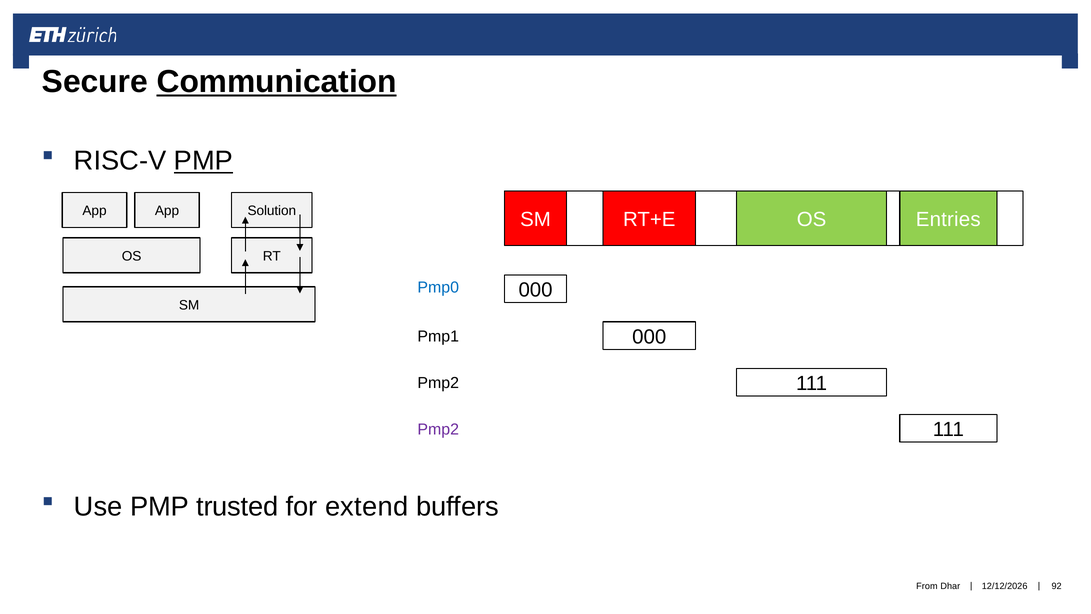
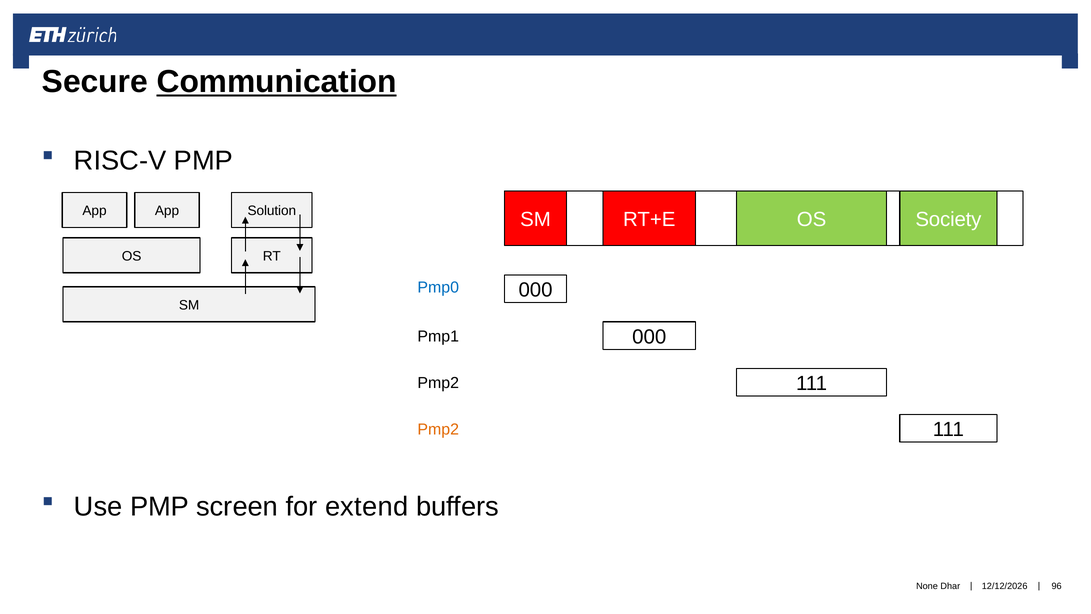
PMP underline: present -> none (203, 161)
Entries: Entries -> Society (948, 220)
Pmp2 colour: purple -> orange (438, 430)
trusted: trusted -> screen (237, 507)
From: From -> None (927, 586)
92: 92 -> 96 (1057, 586)
